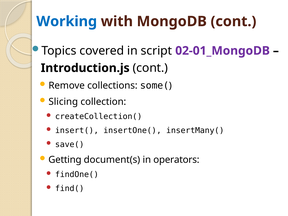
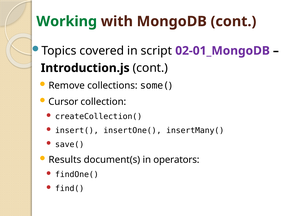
Working colour: blue -> green (67, 21)
Slicing: Slicing -> Cursor (63, 102)
Getting: Getting -> Results (65, 160)
